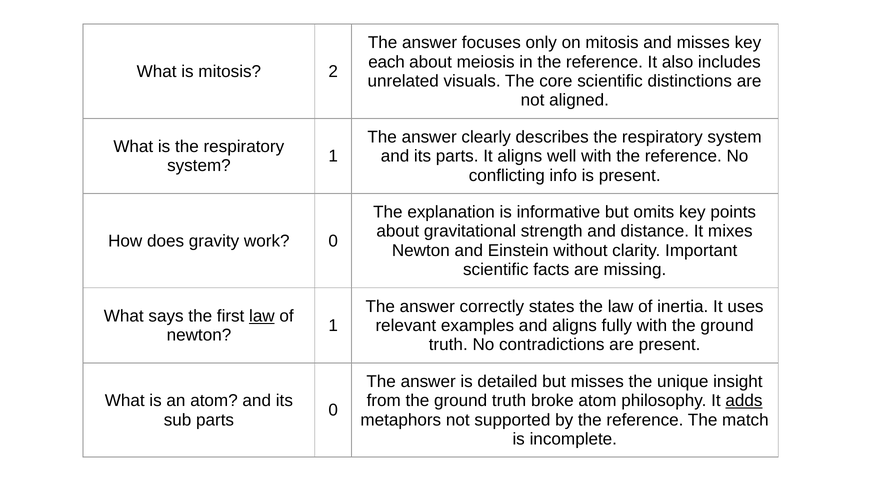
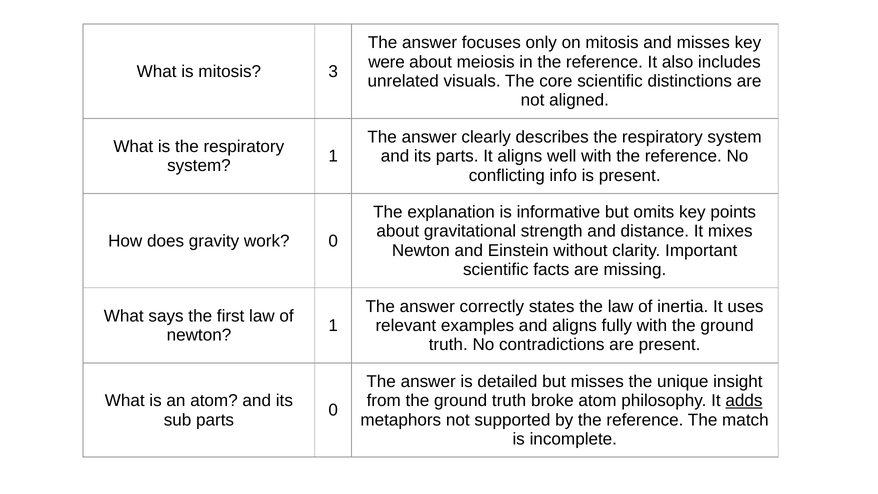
each: each -> were (387, 62)
2: 2 -> 3 (333, 72)
law underline: present -> none (262, 316)
